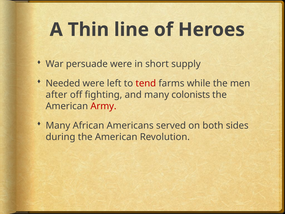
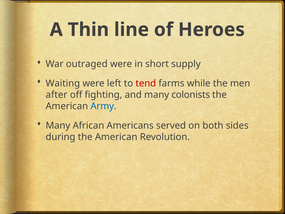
persuade: persuade -> outraged (87, 64)
Needed: Needed -> Waiting (63, 83)
Army colour: red -> blue (103, 106)
